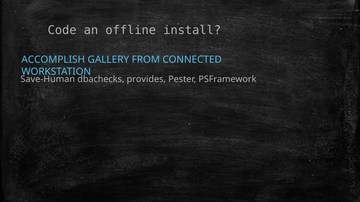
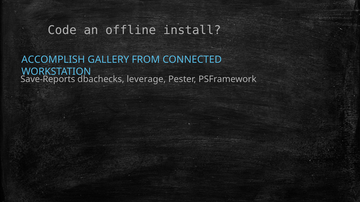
Save-Human: Save-Human -> Save-Reports (48, 79)
provides: provides -> leverage (146, 79)
